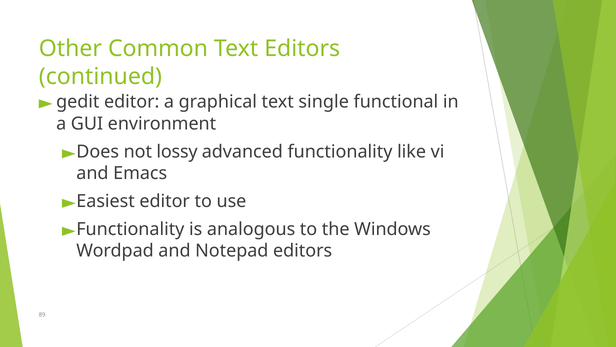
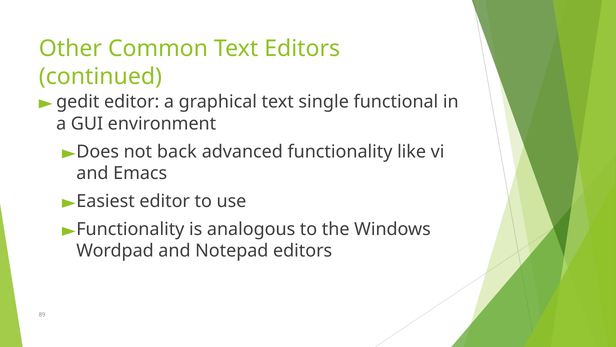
lossy: lossy -> back (177, 151)
